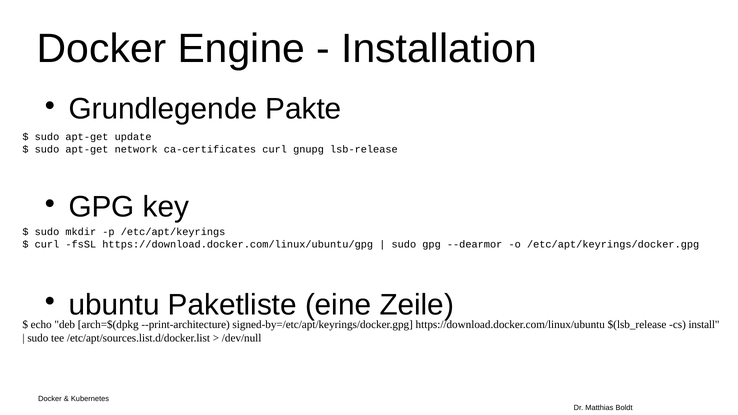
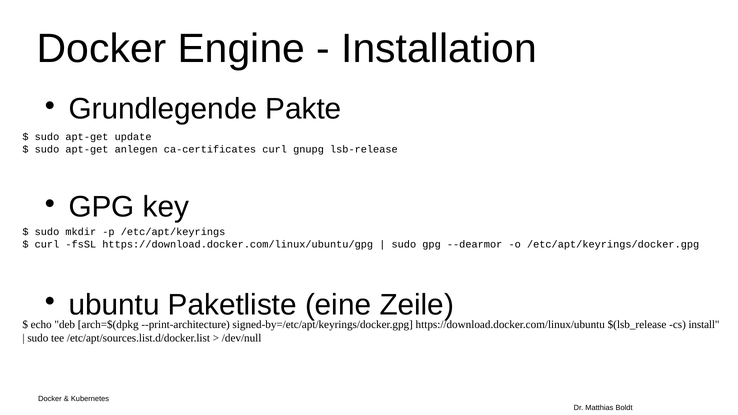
network: network -> anlegen (136, 149)
